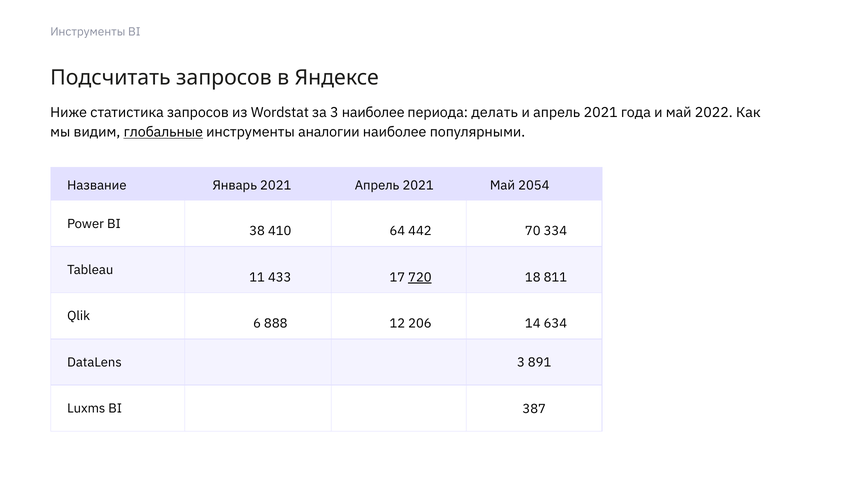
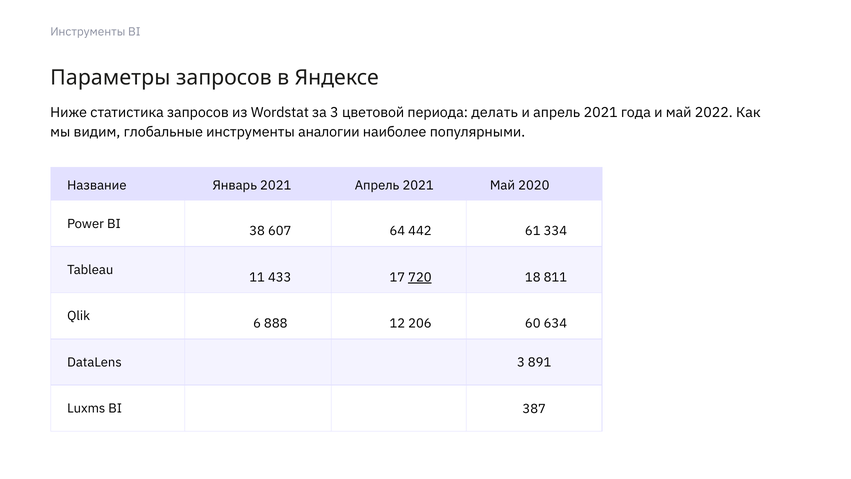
Подсчитать: Подсчитать -> Параметры (110, 78)
3 наиболее: наиболее -> цветовой (373, 113)
глобальные underline: present -> none (163, 132)
2054: 2054 -> 2020 (534, 185)
410: 410 -> 607 (280, 231)
70: 70 -> 61 (533, 231)
14: 14 -> 60 (533, 323)
